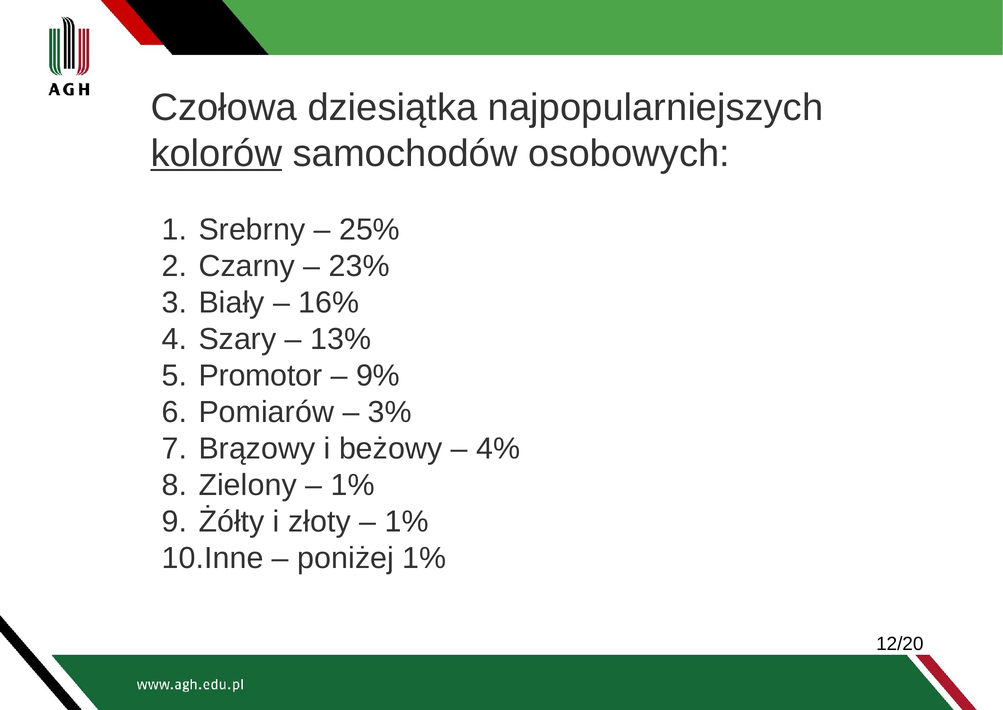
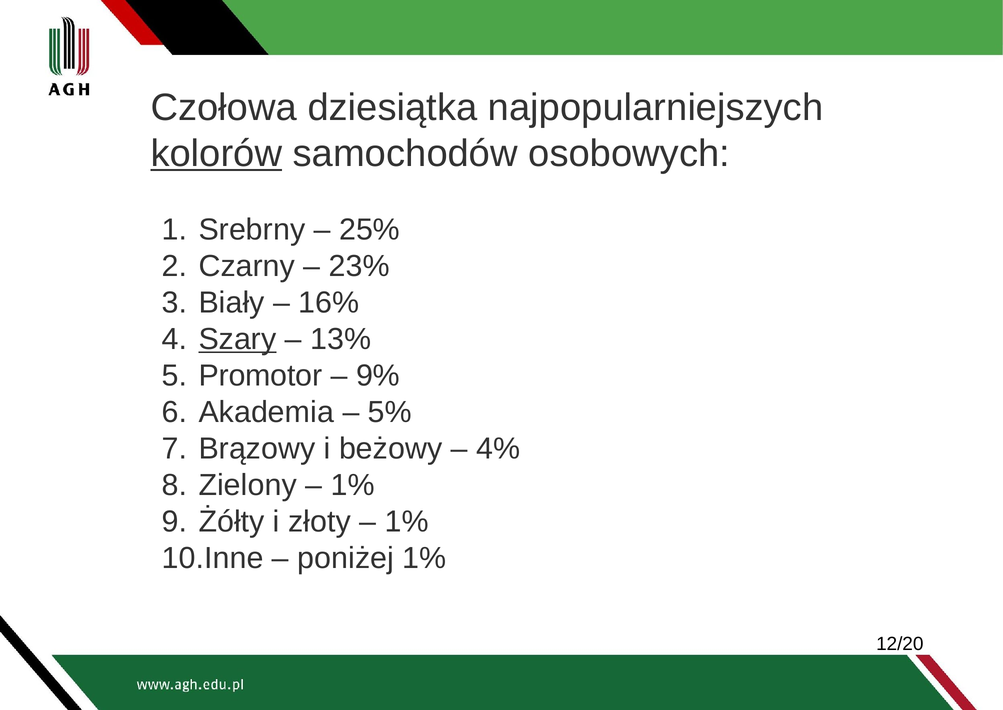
Szary underline: none -> present (237, 339)
Pomiarów: Pomiarów -> Akademia (266, 412)
3%: 3% -> 5% (390, 412)
